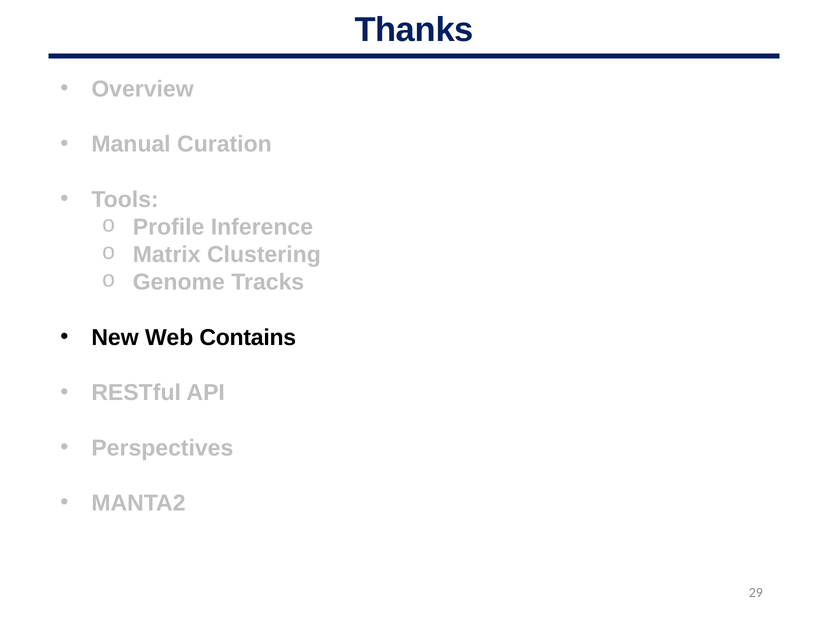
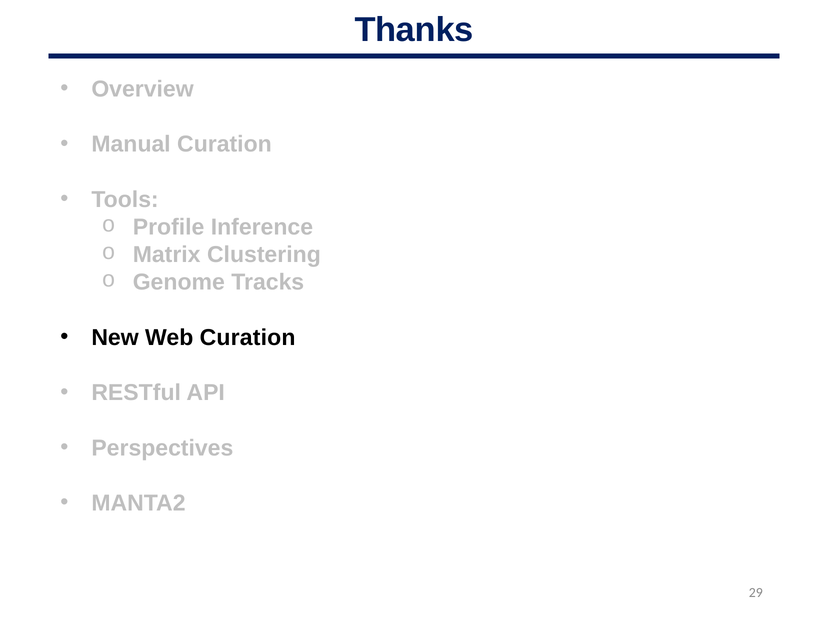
Web Contains: Contains -> Curation (248, 338)
